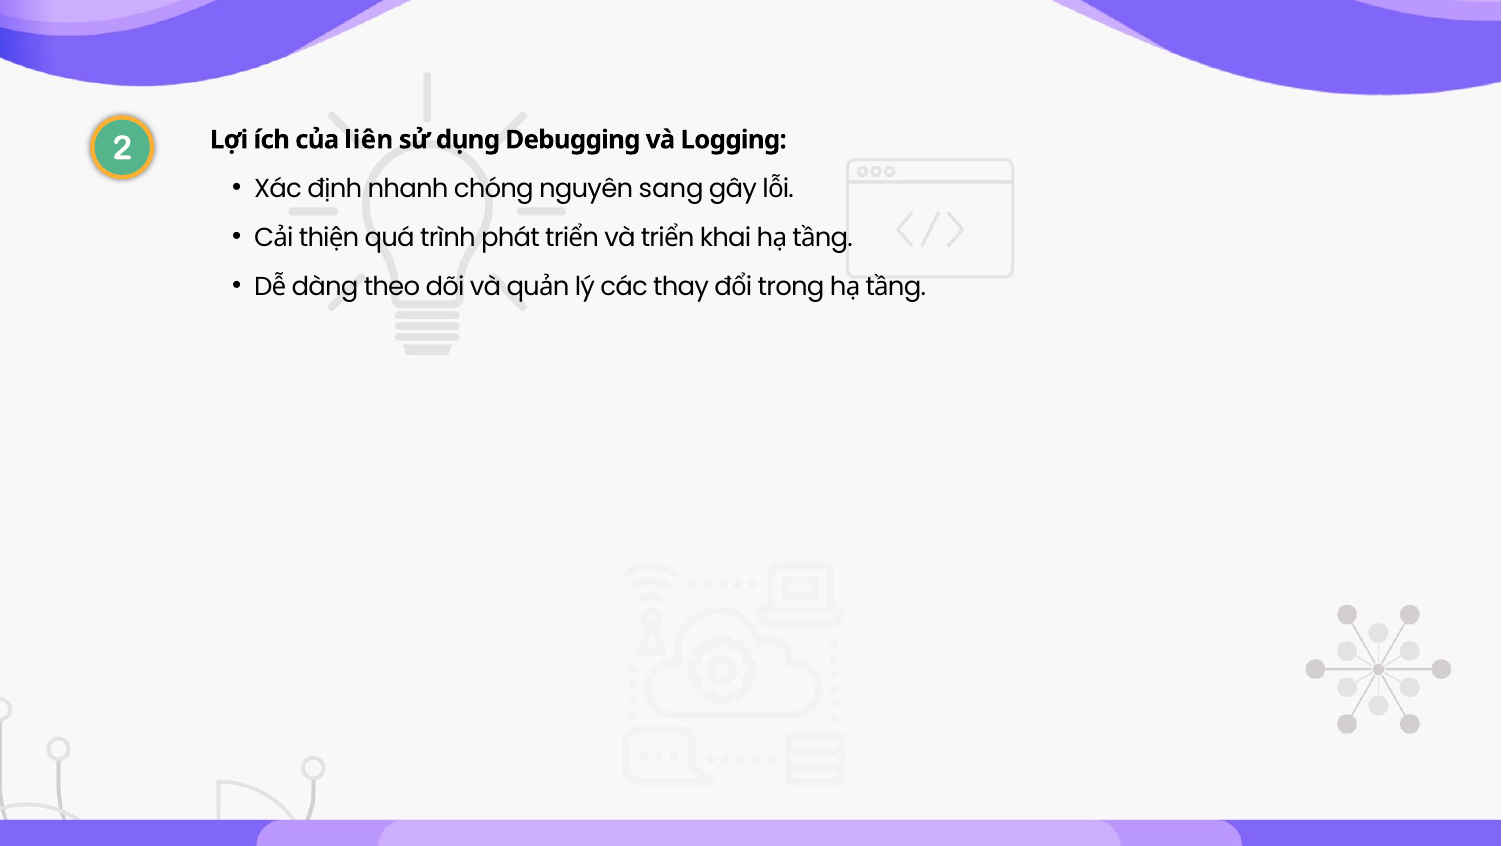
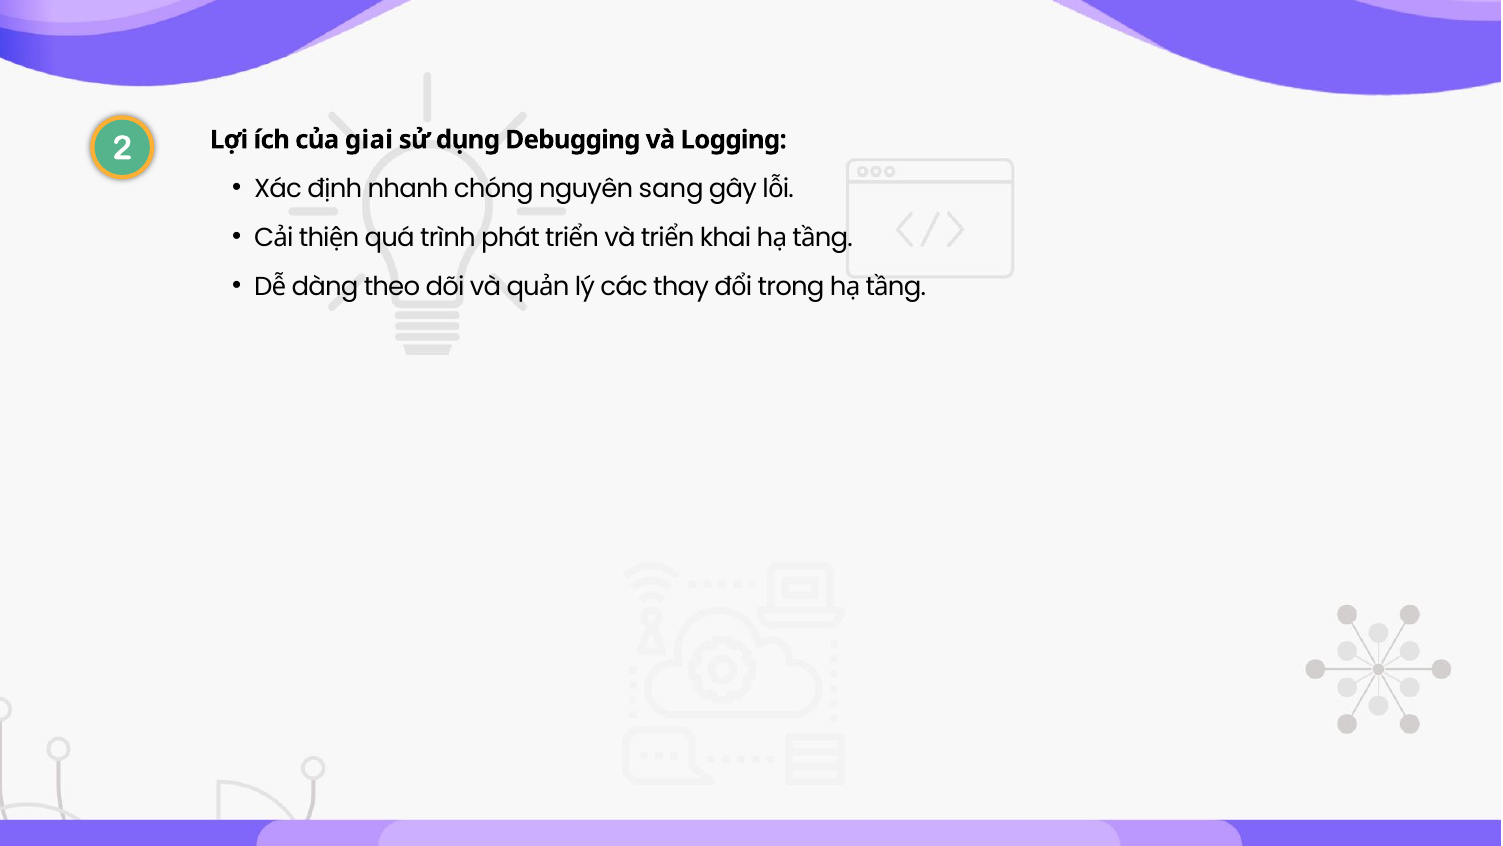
liên: liên -> giai (369, 140)
